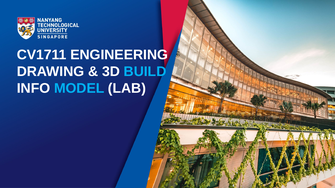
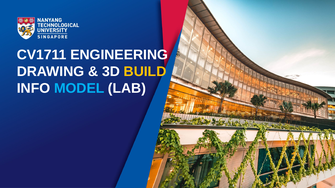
BUILD colour: light blue -> yellow (145, 72)
